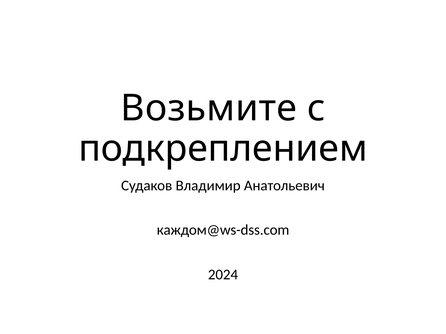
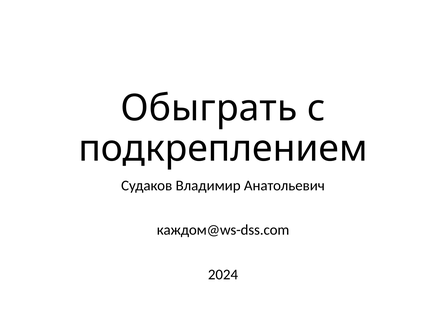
Возьмите: Возьмите -> Обыграть (209, 109)
